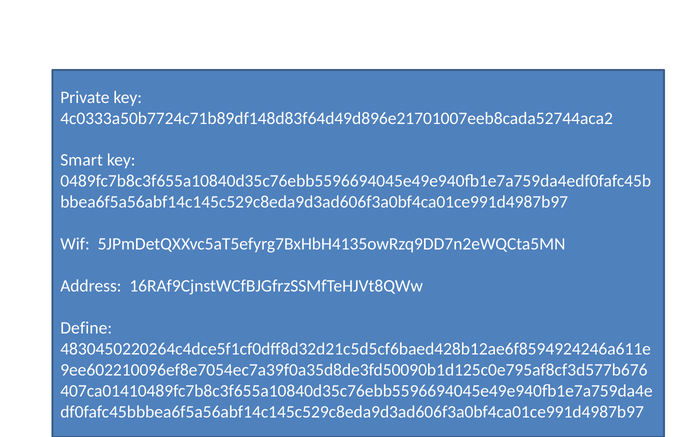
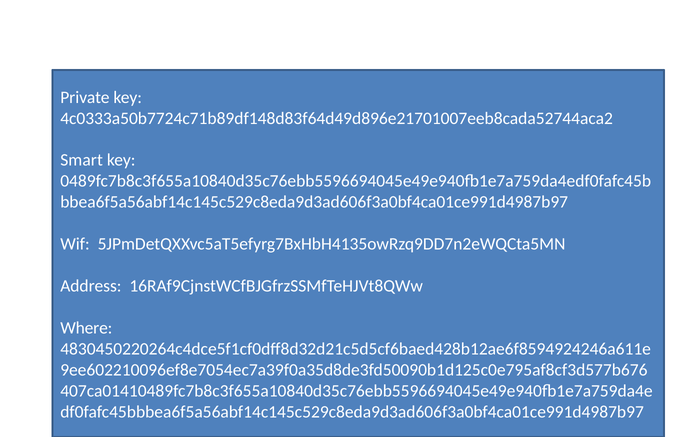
Define: Define -> Where (86, 328)
